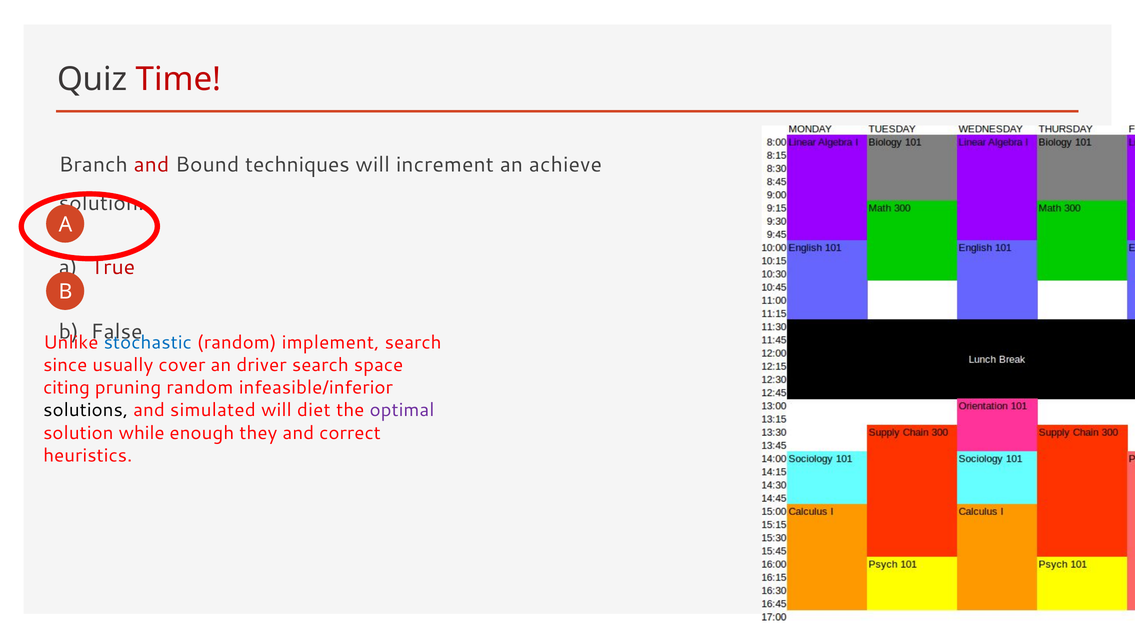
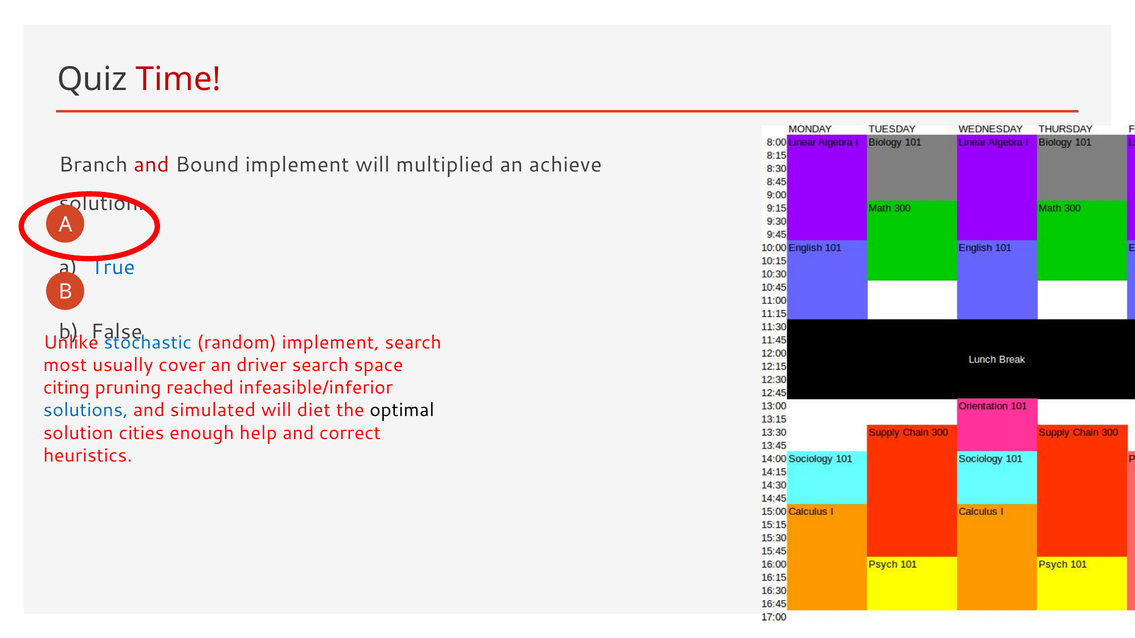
Bound techniques: techniques -> implement (297, 165)
increment: increment -> multiplied (445, 165)
True colour: red -> blue (113, 268)
since: since -> most (65, 365)
pruning random: random -> reached (200, 388)
solutions colour: black -> blue (86, 411)
optimal colour: purple -> black (402, 411)
while: while -> cities (141, 433)
they: they -> help (258, 433)
